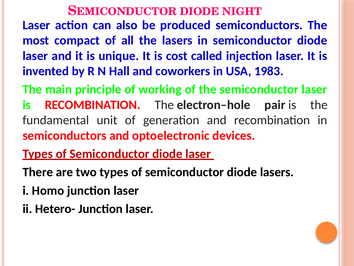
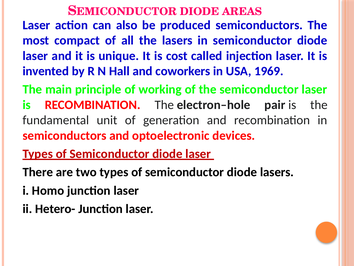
NIGHT: NIGHT -> AREAS (242, 11)
1983: 1983 -> 1969 (269, 71)
